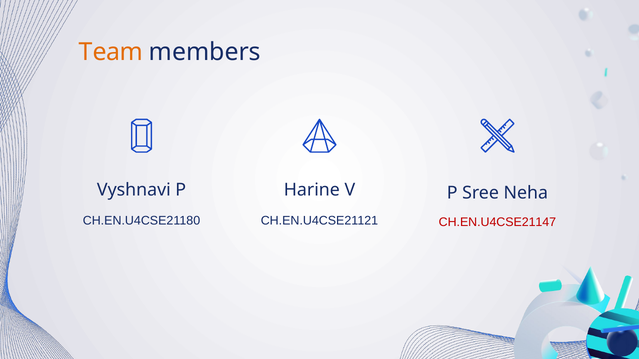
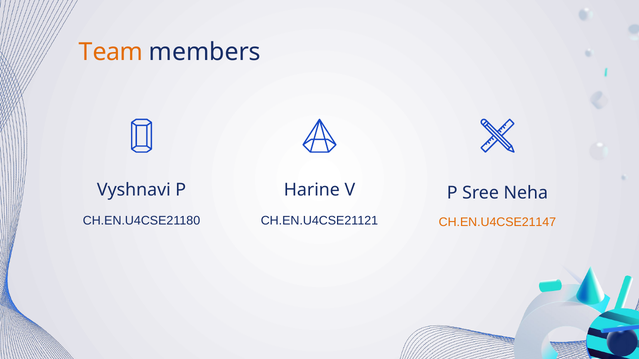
CH.EN.U4CSE21147 colour: red -> orange (497, 222)
